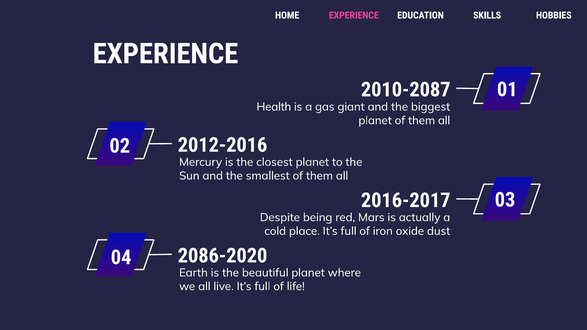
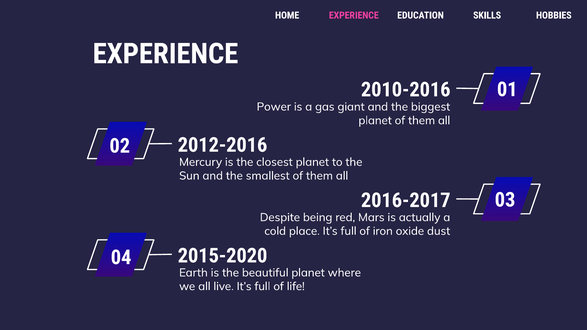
2010-2087: 2010-2087 -> 2010-2016 (406, 90)
Health: Health -> Power (274, 107)
2086-2020: 2086-2020 -> 2015-2020 (223, 256)
